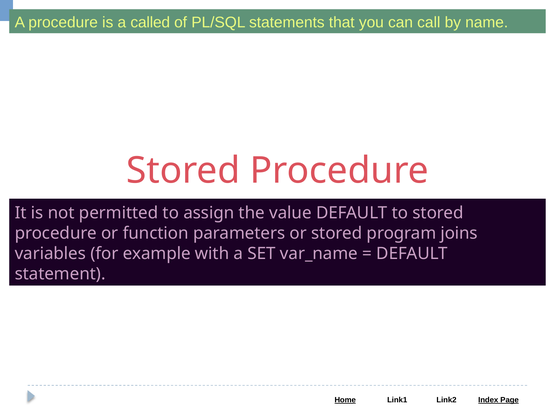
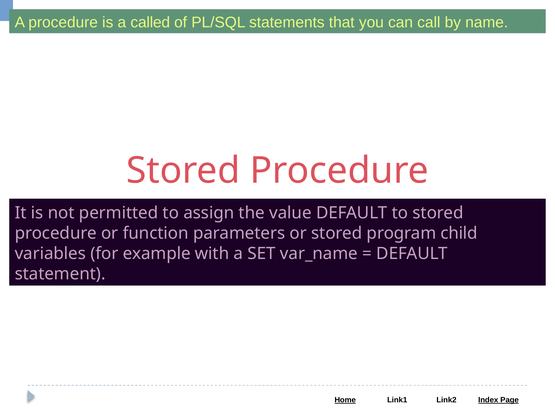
joins: joins -> child (459, 233)
